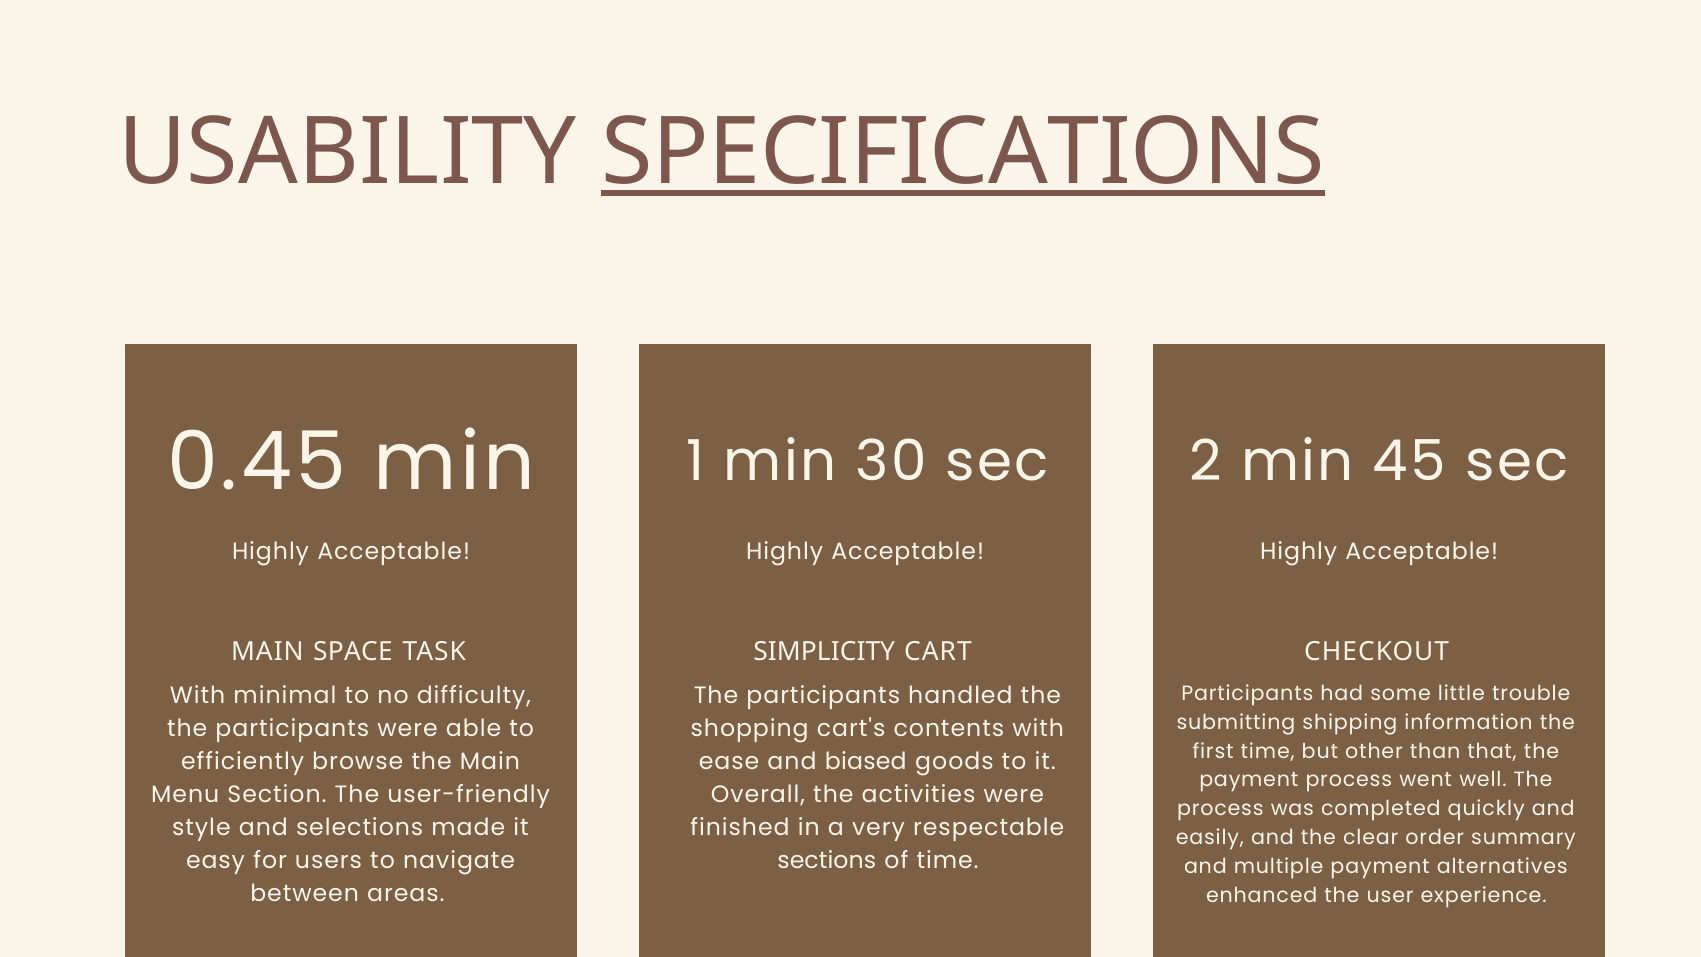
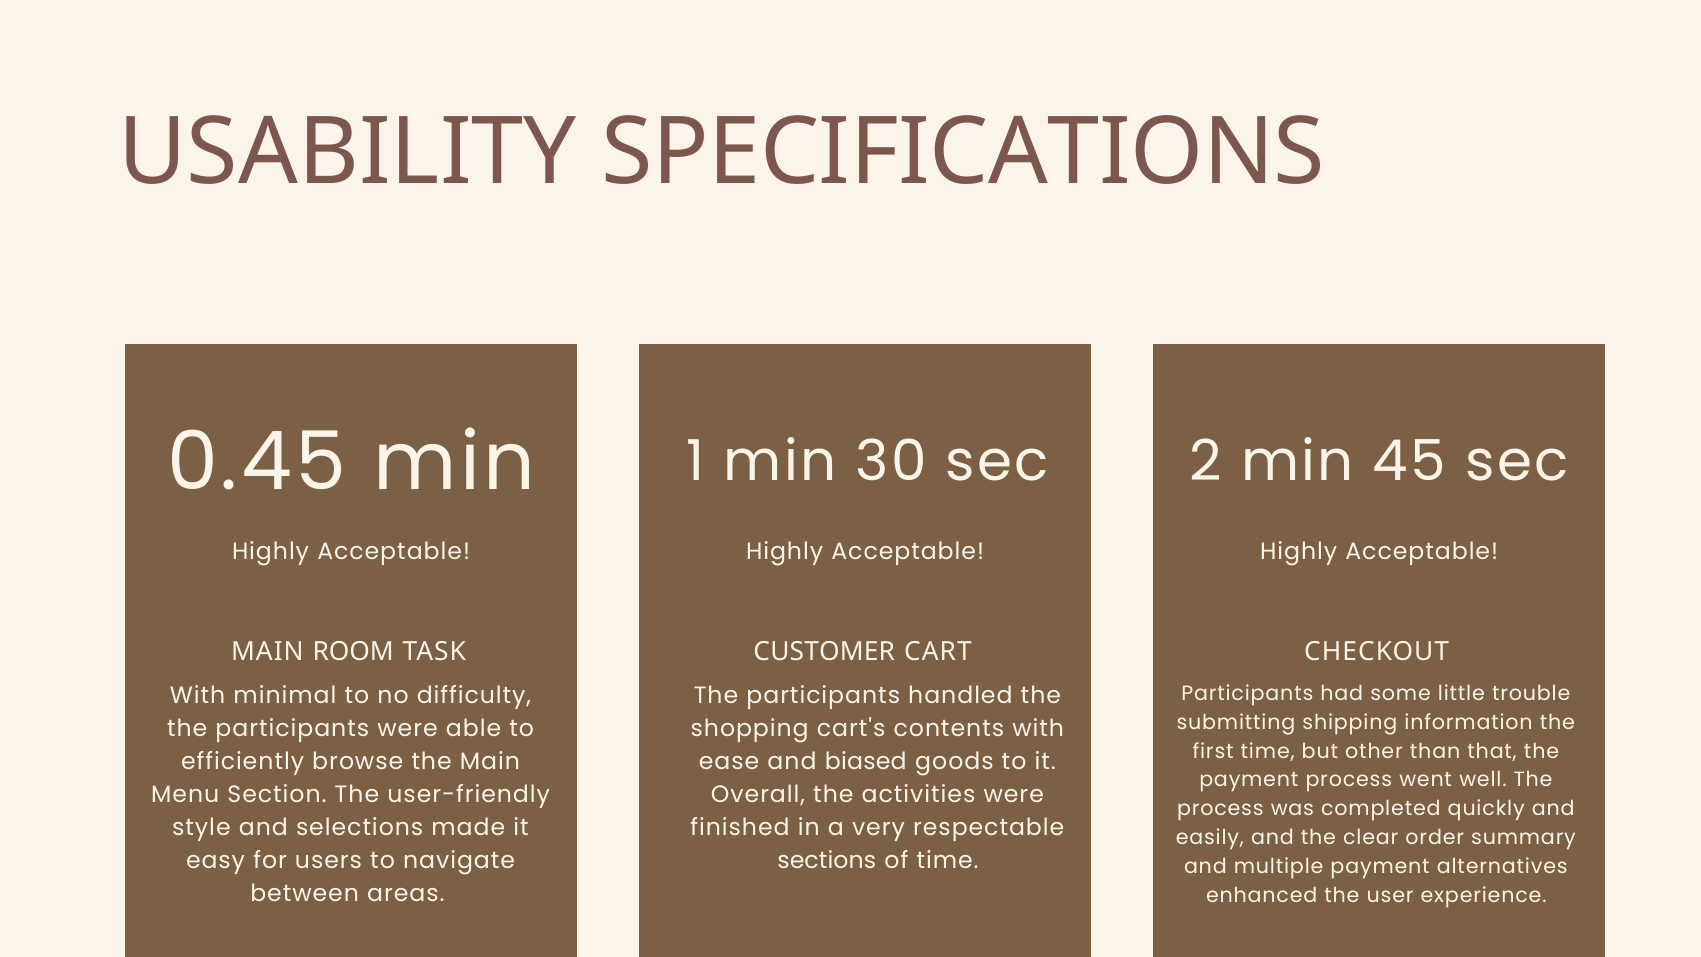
SPECIFICATIONS underline: present -> none (963, 153)
SPACE: SPACE -> ROOM (353, 651)
SIMPLICITY: SIMPLICITY -> CUSTOMER (824, 651)
